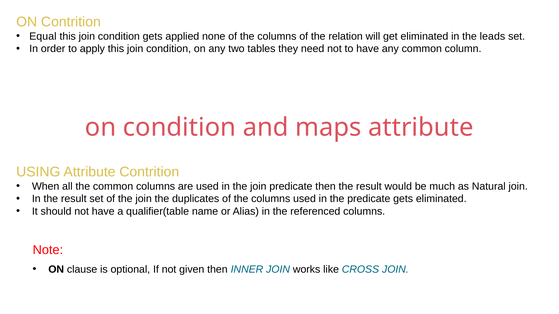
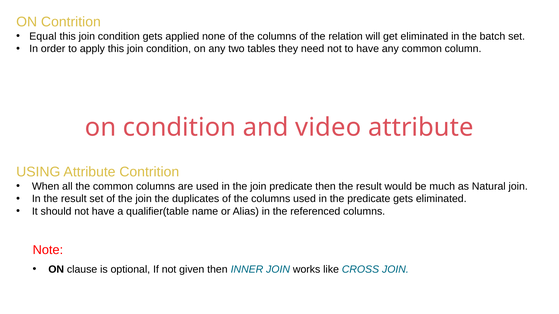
leads: leads -> batch (492, 36)
maps: maps -> video (328, 128)
